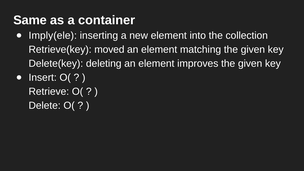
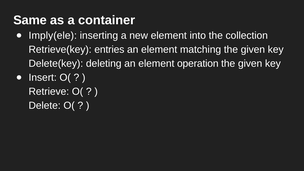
moved: moved -> entries (109, 50)
improves: improves -> operation (198, 64)
